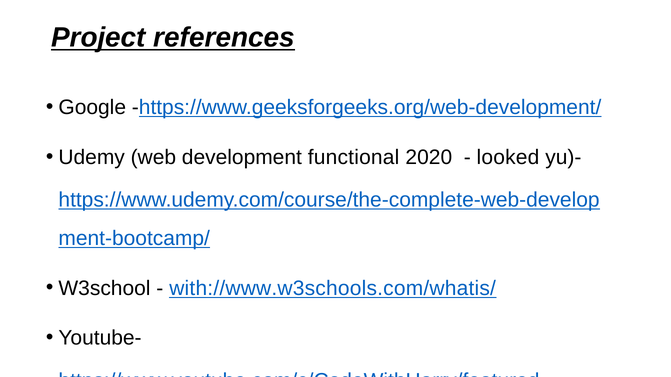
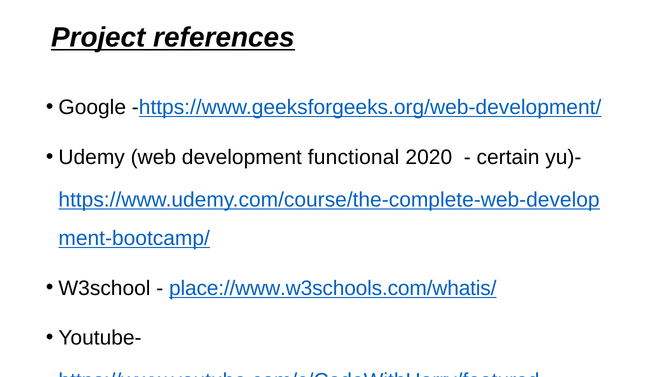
looked: looked -> certain (508, 157)
with://www.w3schools.com/whatis/: with://www.w3schools.com/whatis/ -> place://www.w3schools.com/whatis/ (333, 288)
